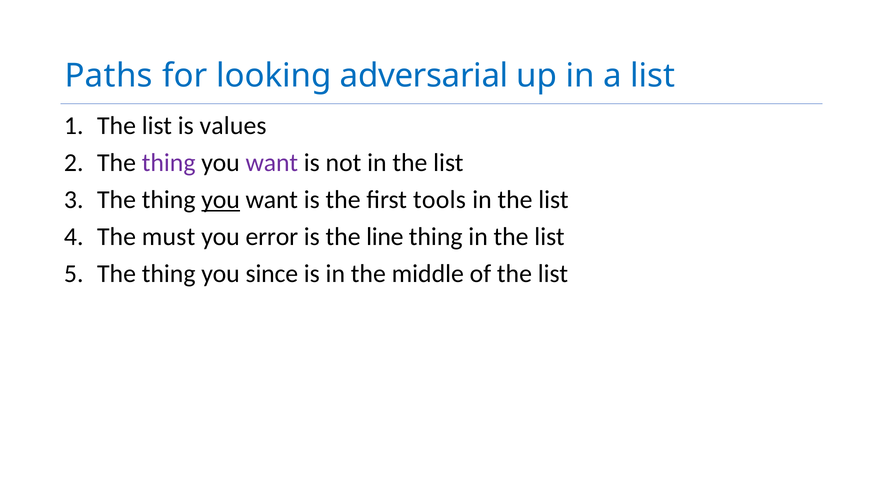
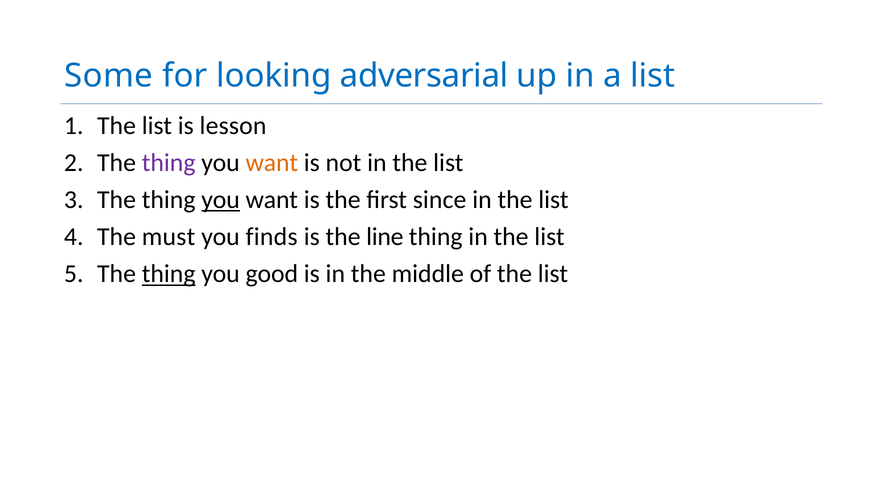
Paths: Paths -> Some (109, 76)
values: values -> lesson (233, 126)
want colour: purple -> orange (272, 163)
tools: tools -> since (440, 200)
error: error -> finds (272, 237)
thing underline: none -> present (169, 274)
since: since -> good (272, 274)
